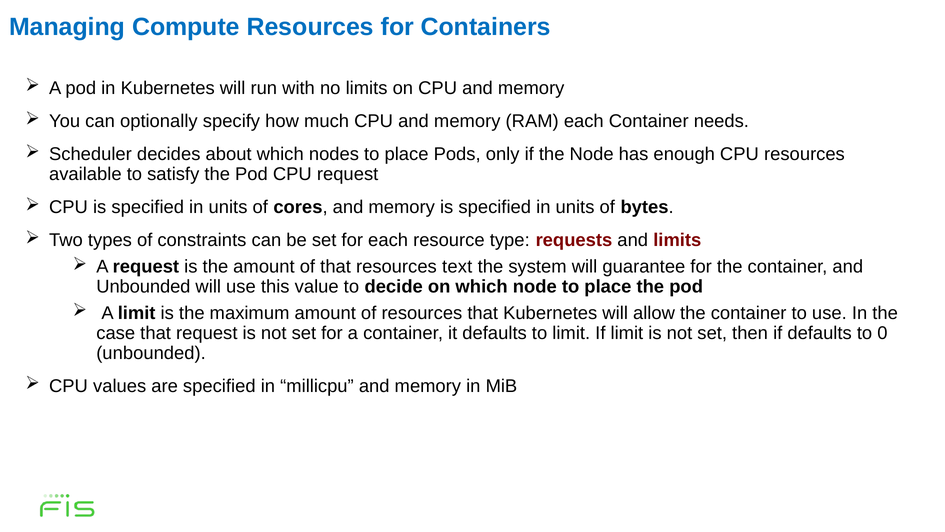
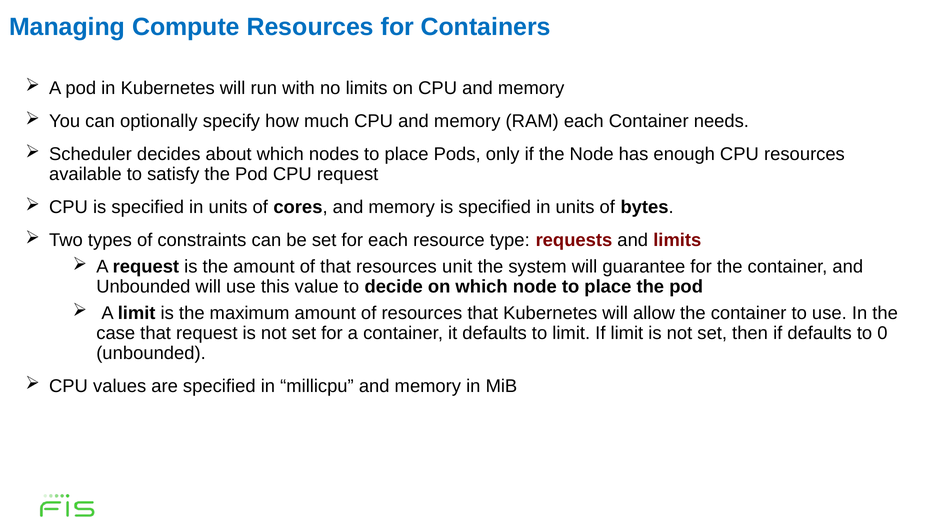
text: text -> unit (457, 267)
